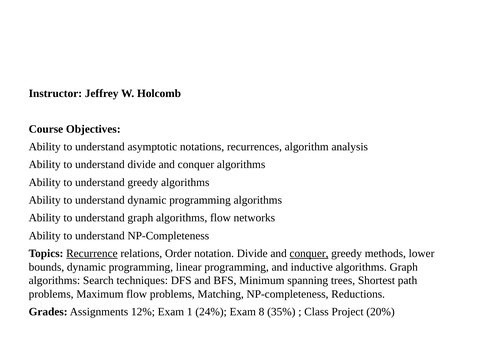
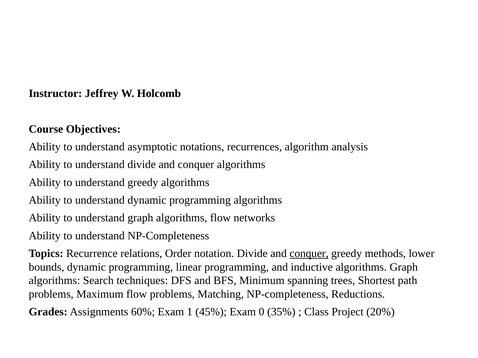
Recurrence underline: present -> none (92, 254)
12%: 12% -> 60% (143, 312)
24%: 24% -> 45% (211, 312)
8: 8 -> 0 (262, 312)
